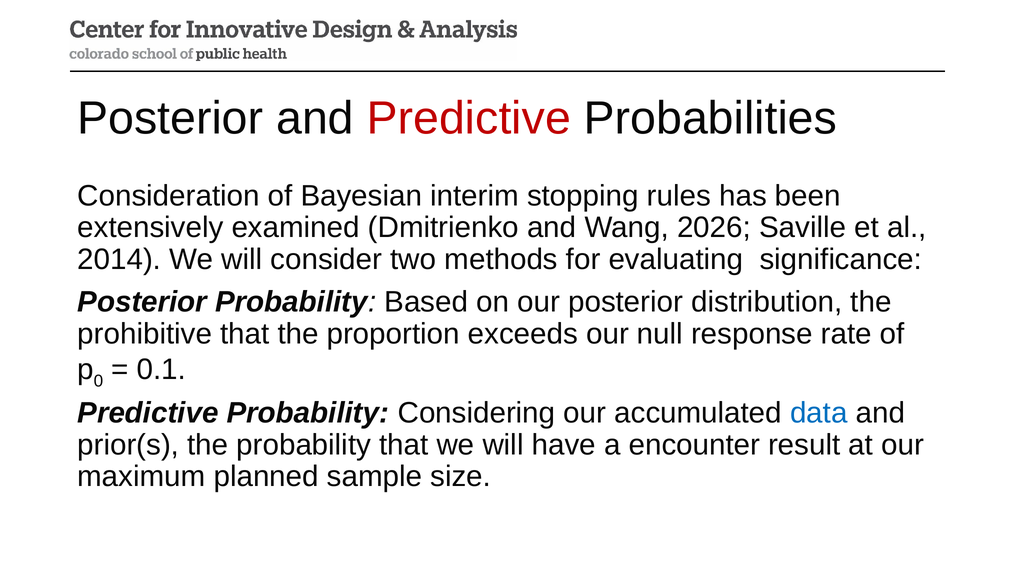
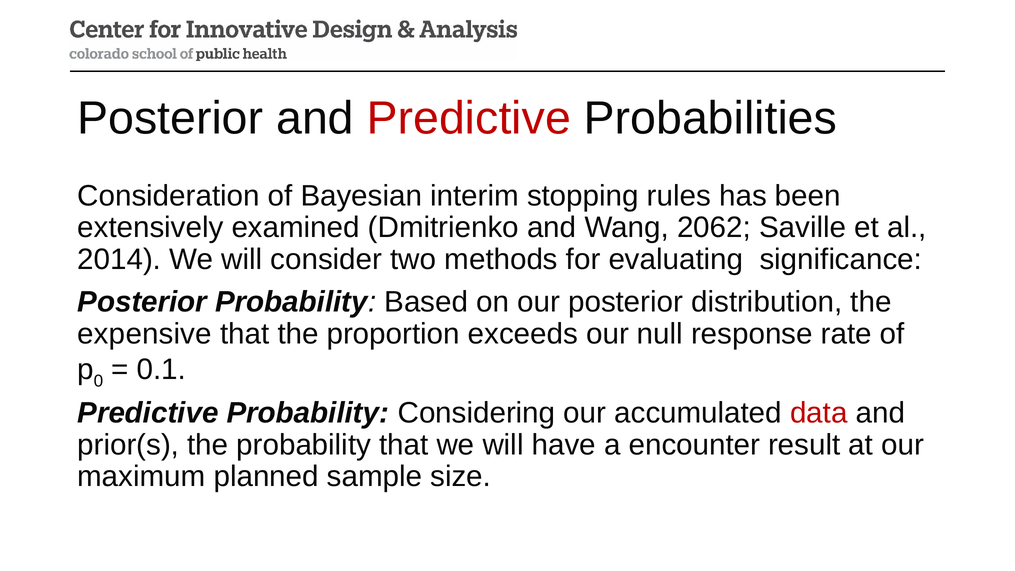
2026: 2026 -> 2062 (714, 228)
prohibitive: prohibitive -> expensive (145, 334)
data colour: blue -> red (819, 413)
